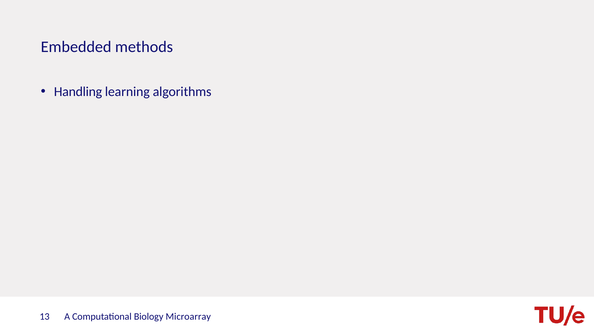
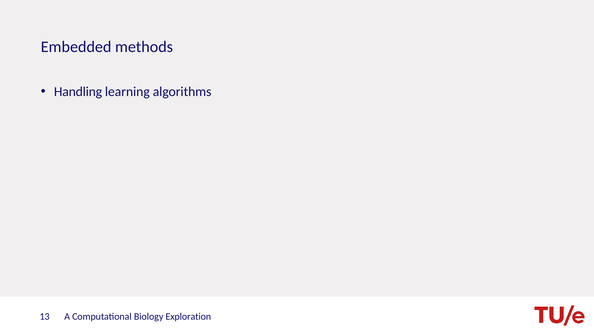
Microarray: Microarray -> Exploration (188, 317)
